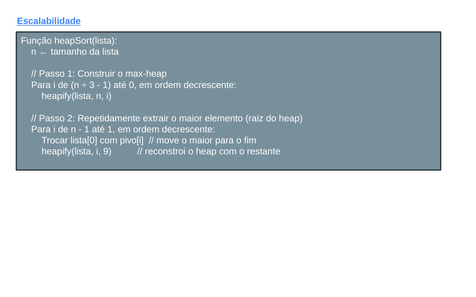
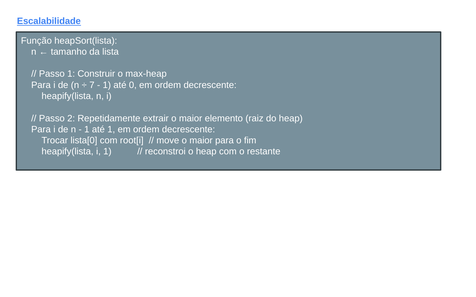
3: 3 -> 7 (92, 85)
pivo[i: pivo[i -> root[i (132, 141)
i 9: 9 -> 1 (107, 152)
